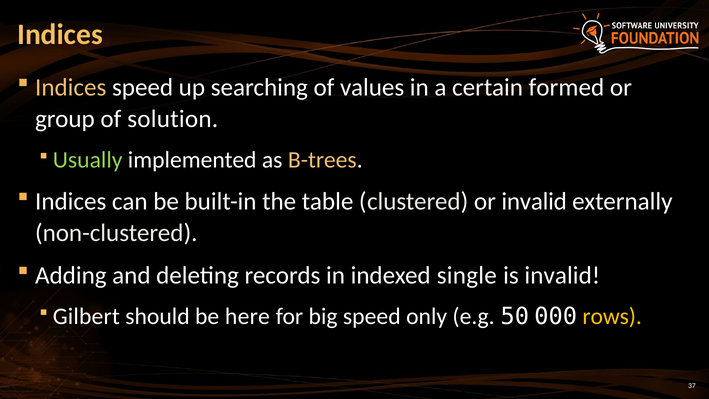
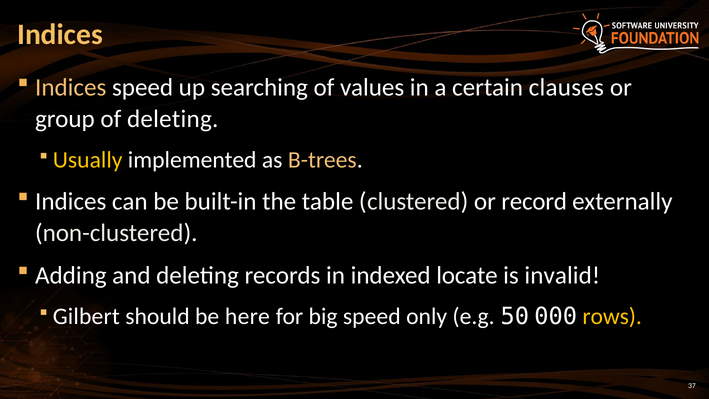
formed: formed -> clauses (566, 87)
of solution: solution -> deleting (173, 119)
Usually colour: light green -> yellow (88, 160)
or invalid: invalid -> record (534, 201)
single: single -> locate (467, 275)
